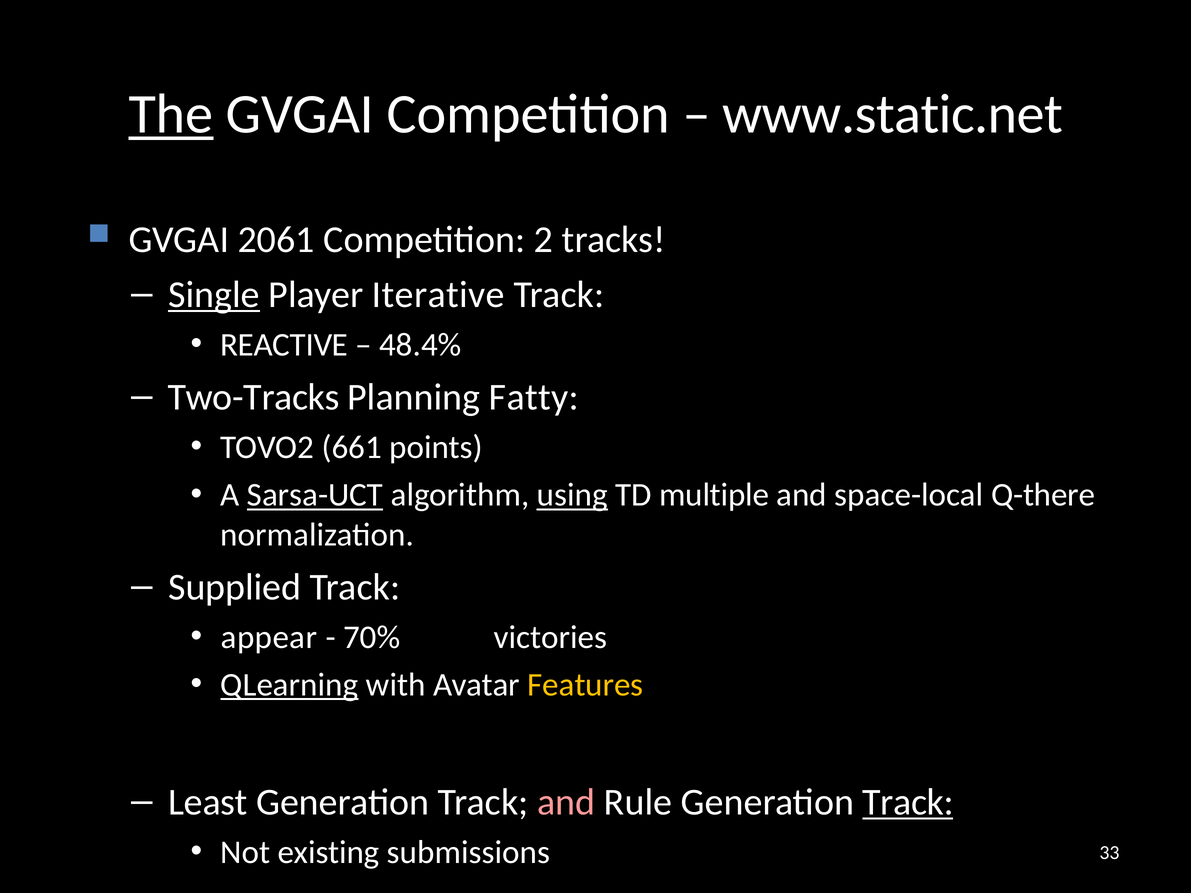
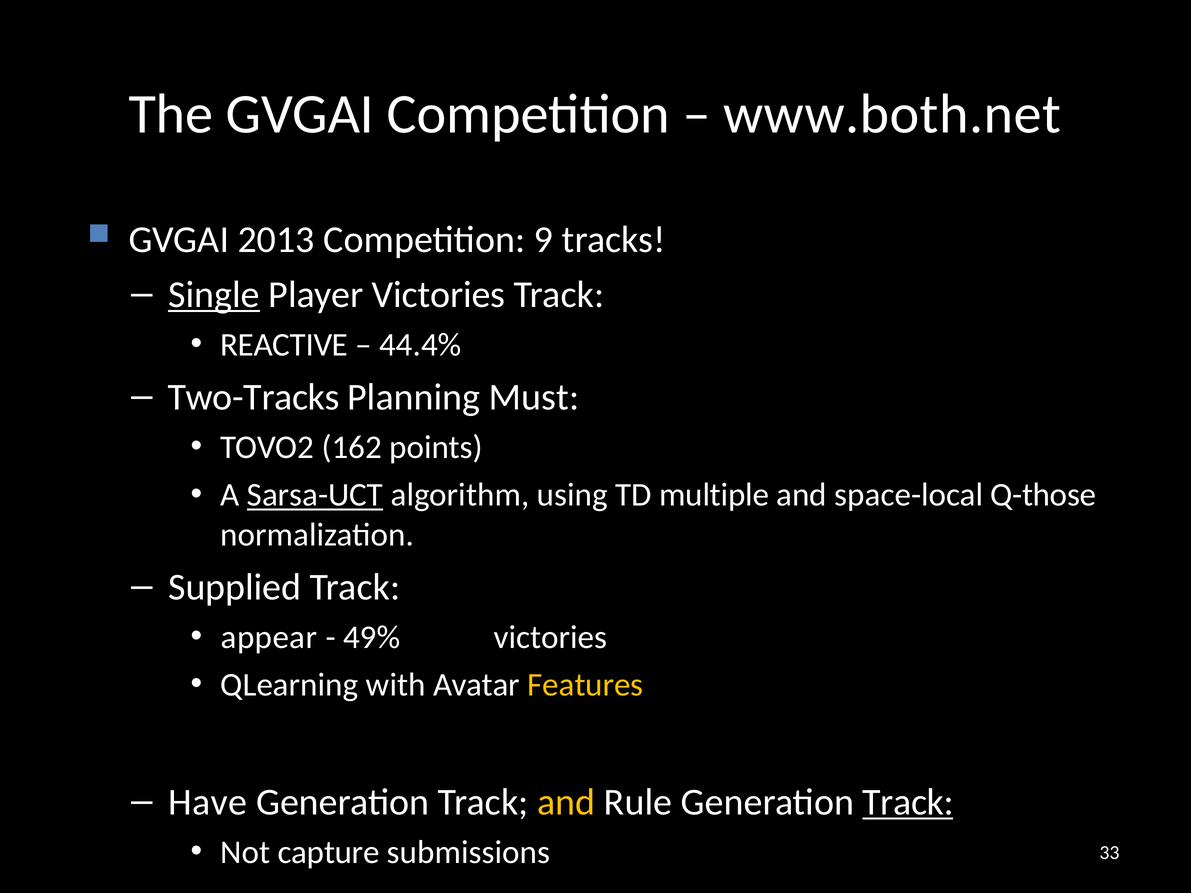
The underline: present -> none (171, 114)
www.static.net: www.static.net -> www.both.net (892, 114)
2061: 2061 -> 2013 (276, 240)
2: 2 -> 9 (544, 240)
Player Iterative: Iterative -> Victories (439, 295)
48.4%: 48.4% -> 44.4% (420, 345)
Fatty: Fatty -> Must (534, 397)
661: 661 -> 162 (352, 448)
using underline: present -> none (572, 495)
Q-there: Q-there -> Q-those (1043, 495)
70%: 70% -> 49% (372, 637)
QLearning underline: present -> none (289, 685)
Least: Least -> Have (208, 802)
and colour: pink -> yellow (566, 802)
existing: existing -> capture (329, 853)
